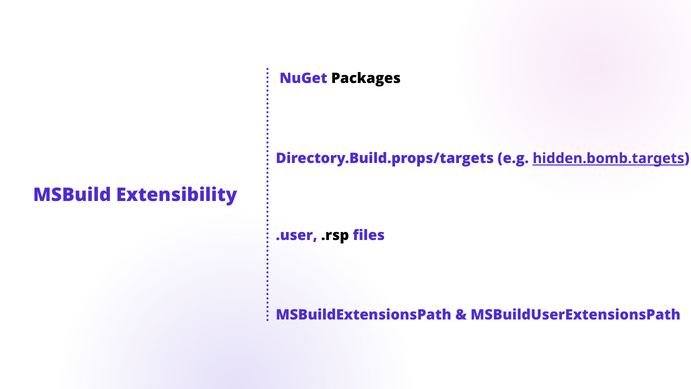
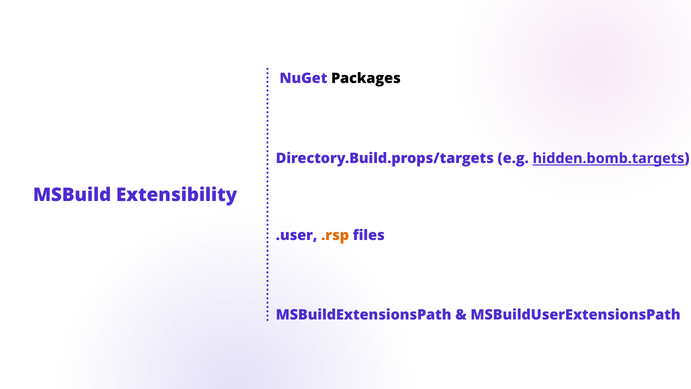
.rsp colour: black -> orange (335, 235)
